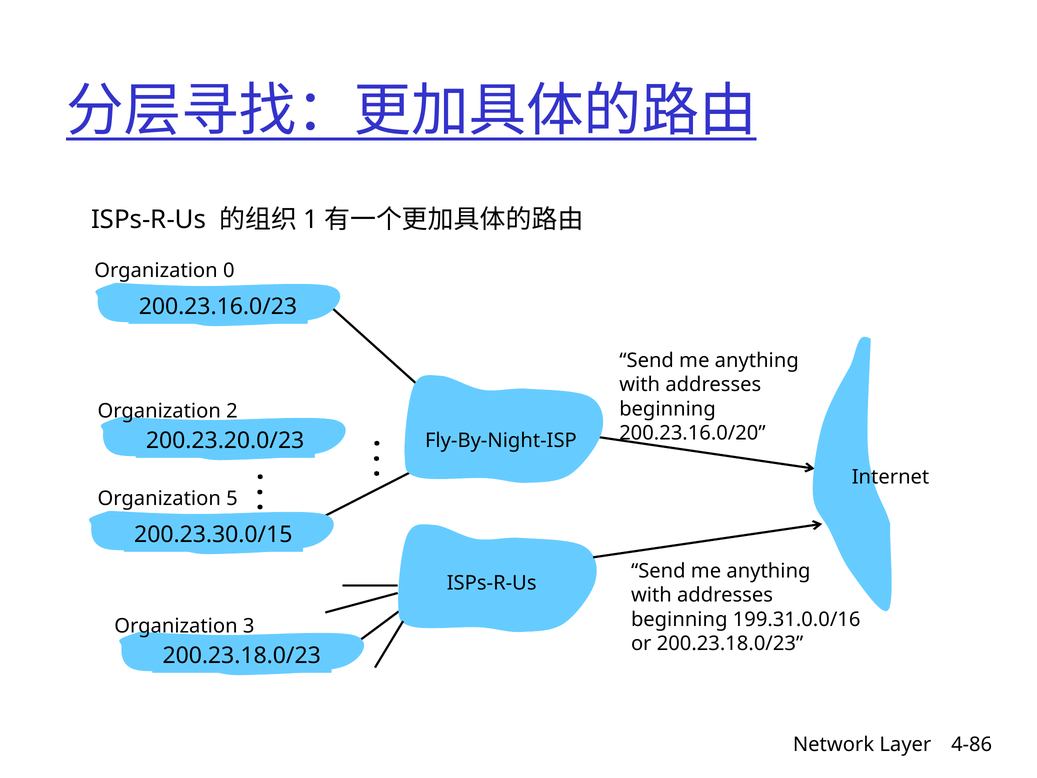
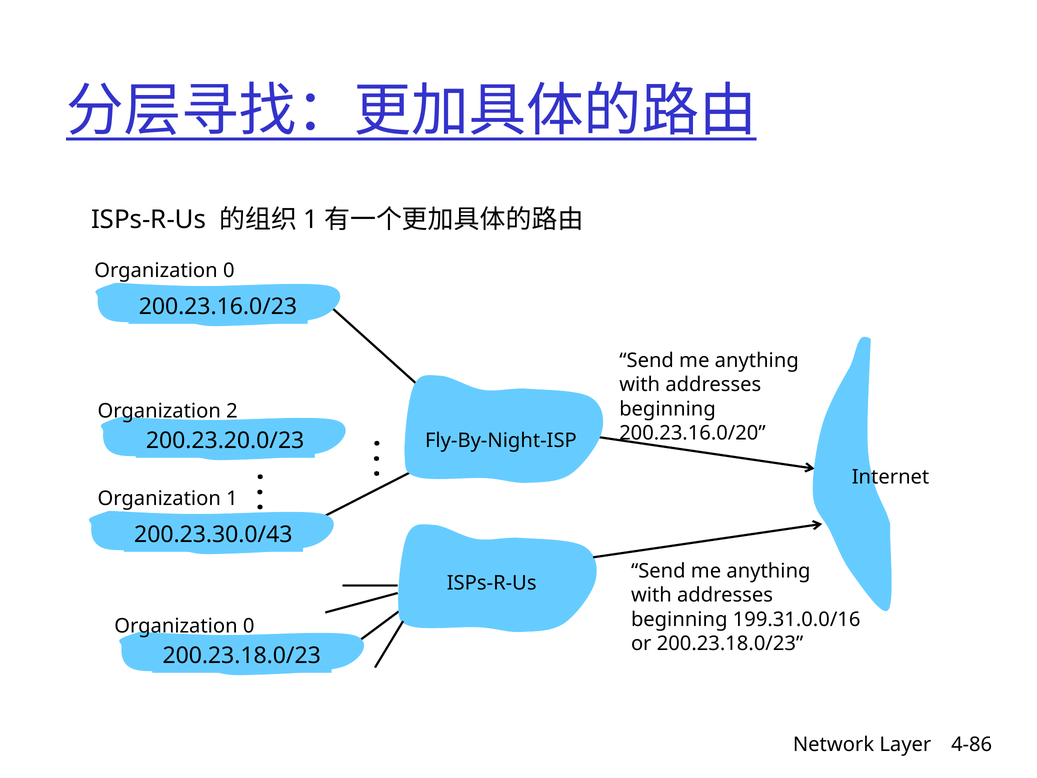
5: 5 -> 1 (232, 499)
200.23.30.0/15: 200.23.30.0/15 -> 200.23.30.0/43 (213, 534)
3: 3 -> 0 (249, 626)
